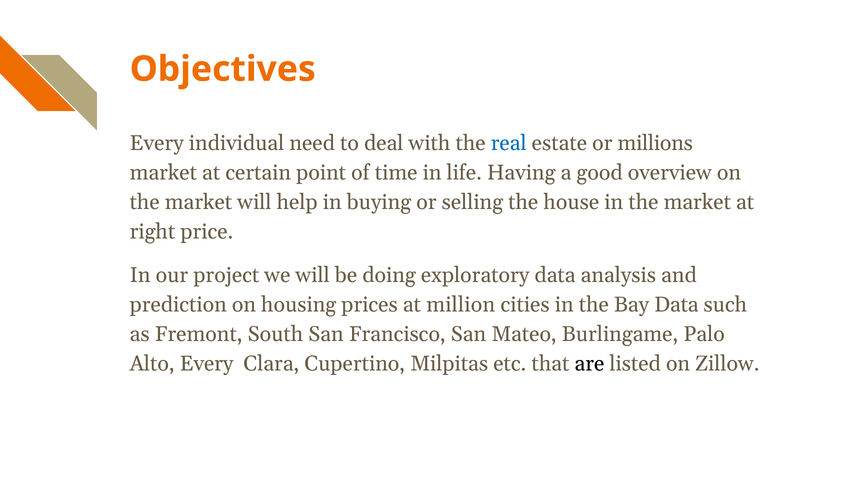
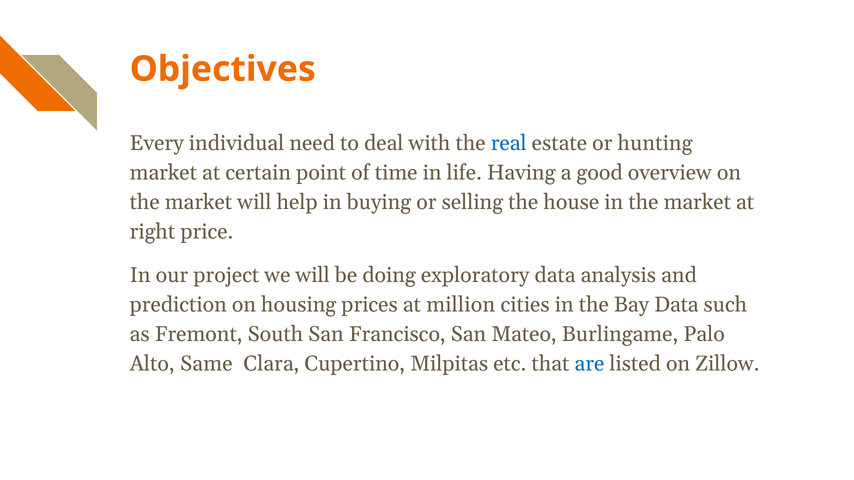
millions: millions -> hunting (655, 144)
Alto Every: Every -> Same (206, 364)
are colour: black -> blue (589, 364)
